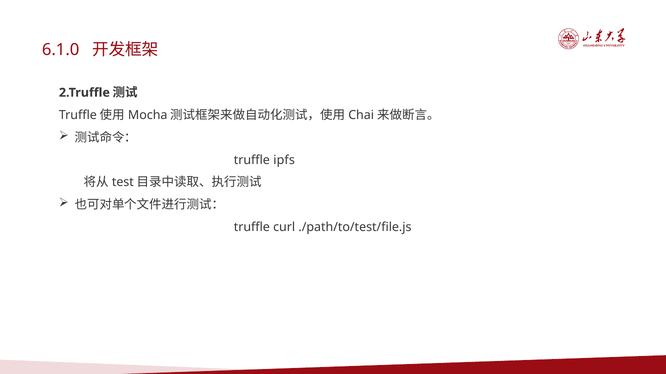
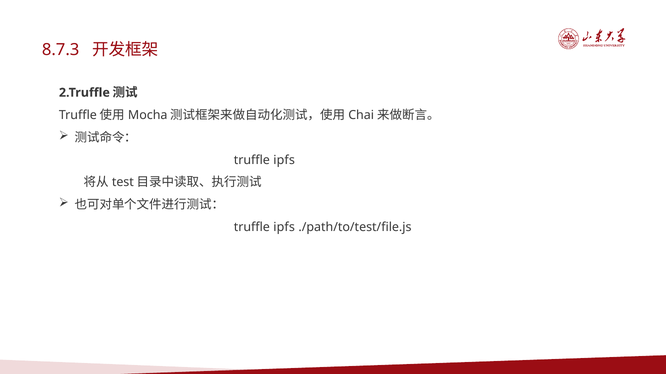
6.1.0: 6.1.0 -> 8.7.3 (61, 50)
curl: curl -> ipfs (284, 228)
